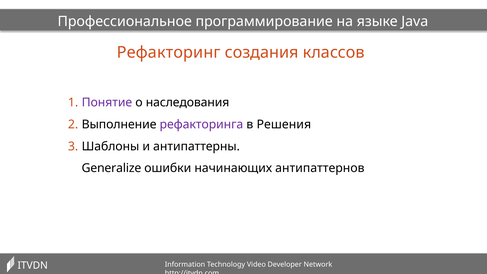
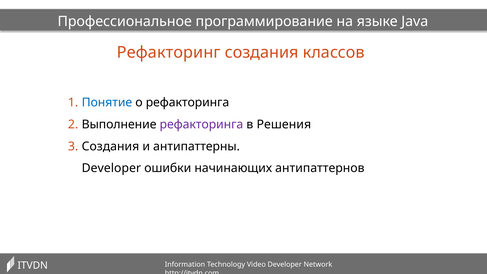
Понятие colour: purple -> blue (107, 102)
о наследования: наследования -> рефакторинга (188, 102)
Шаблоны: Шаблоны -> Создания (110, 146)
Generalize: Generalize -> Developer (111, 168)
